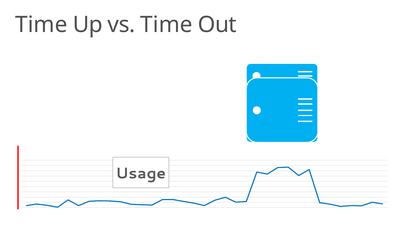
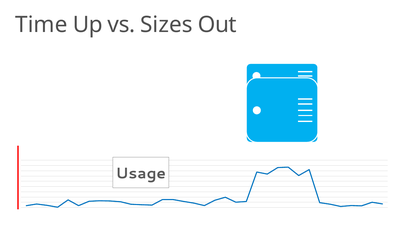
vs Time: Time -> Sizes (166, 25)
